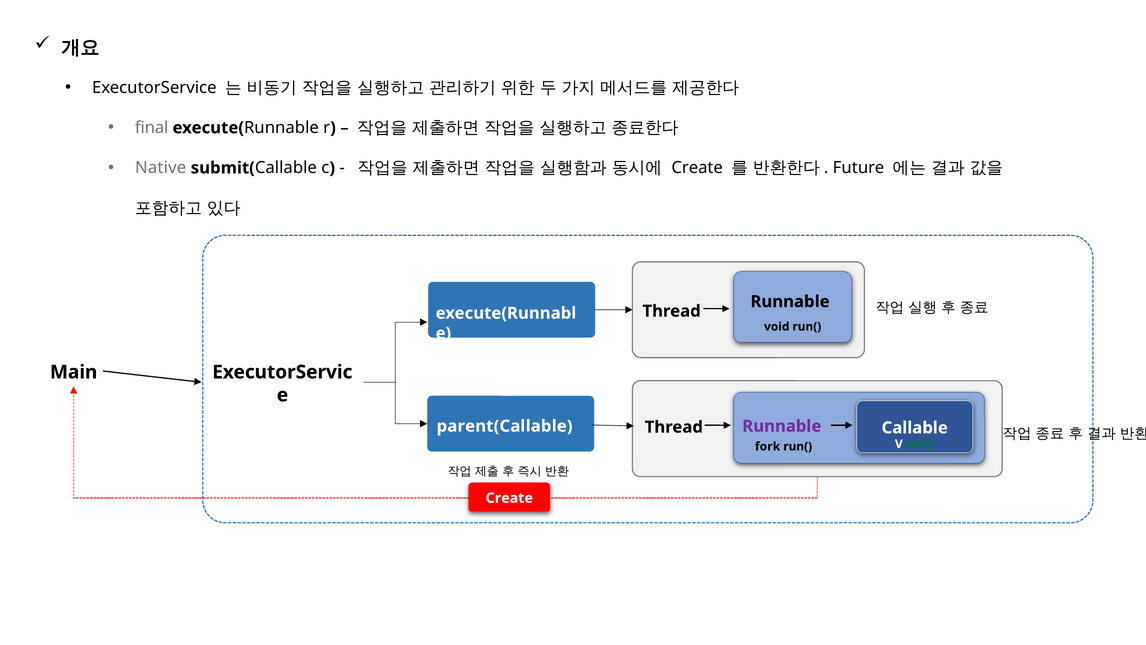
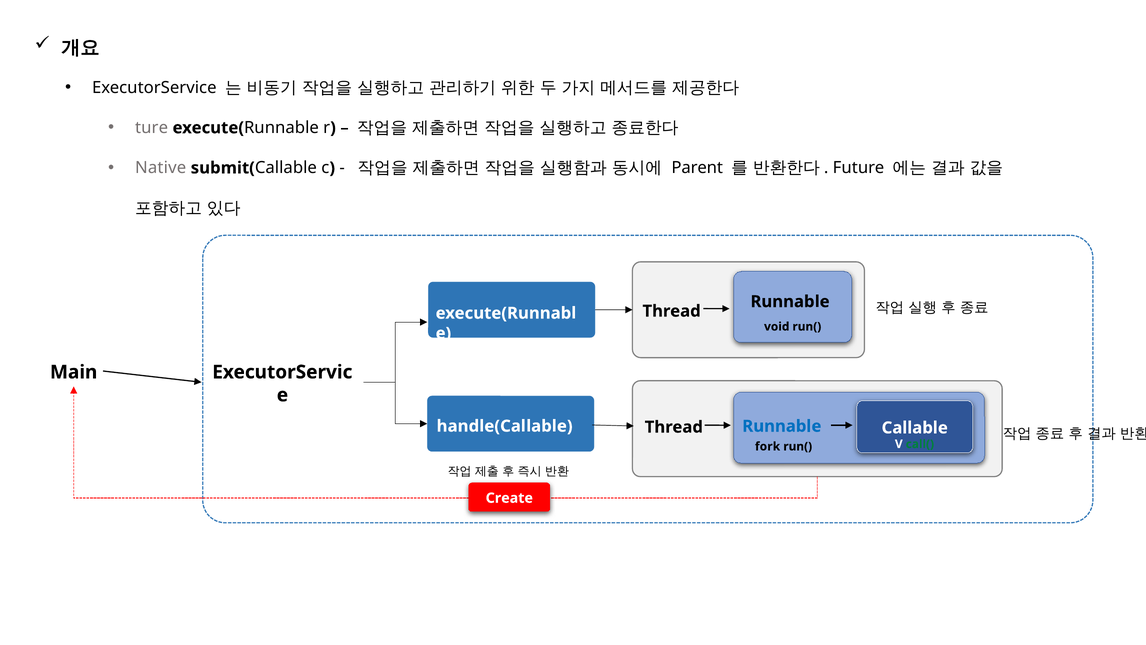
final: final -> ture (152, 128)
Create: Create -> Parent (697, 168)
parent(Callable: parent(Callable -> handle(Callable (505, 426)
Runnable colour: purple -> blue (782, 426)
